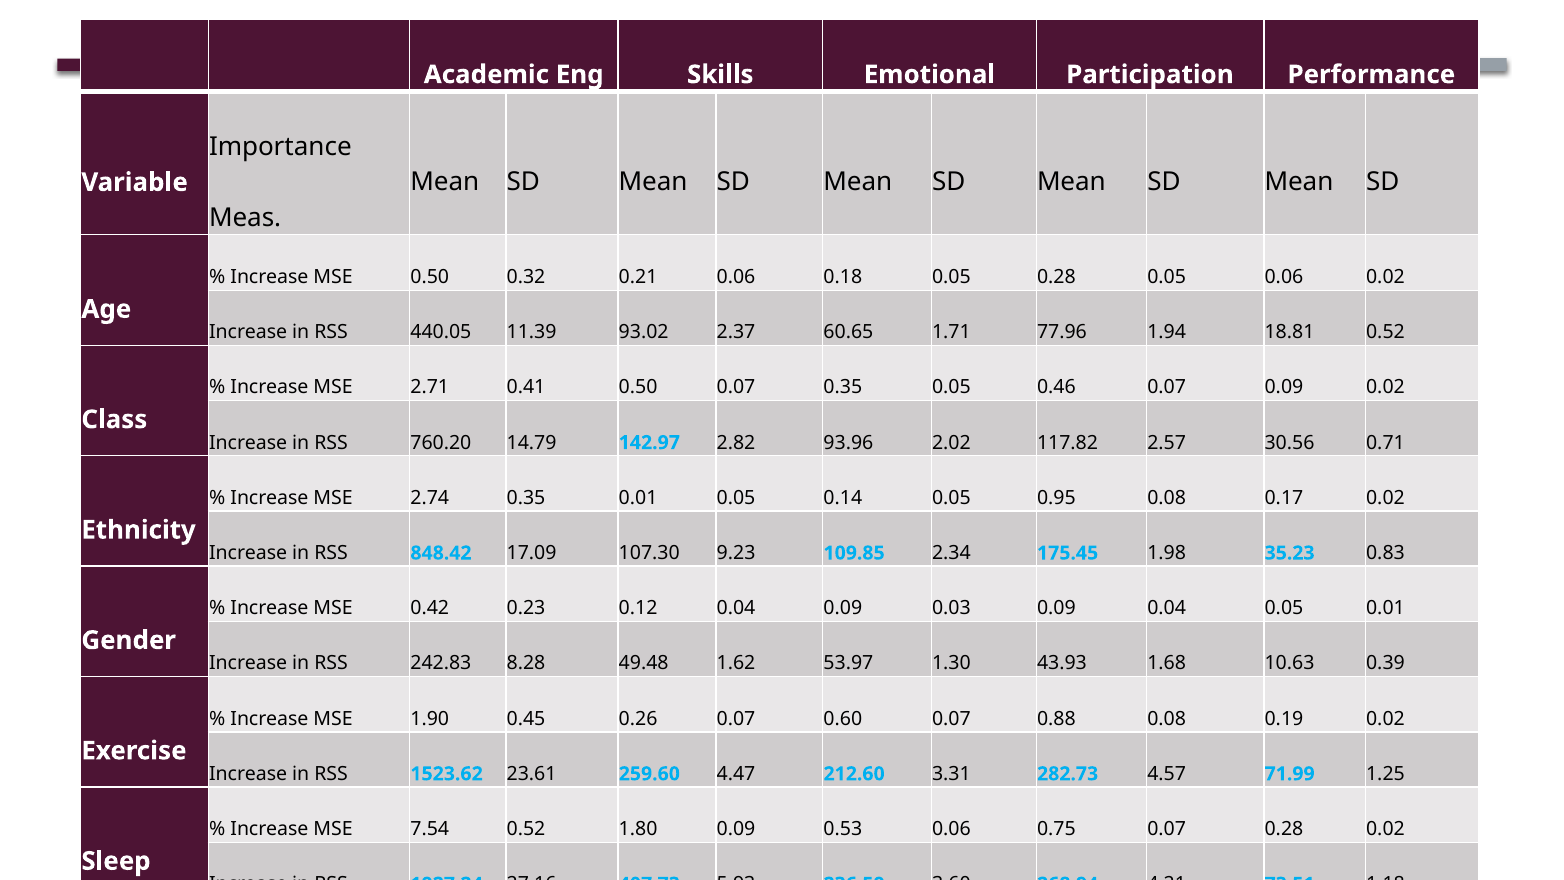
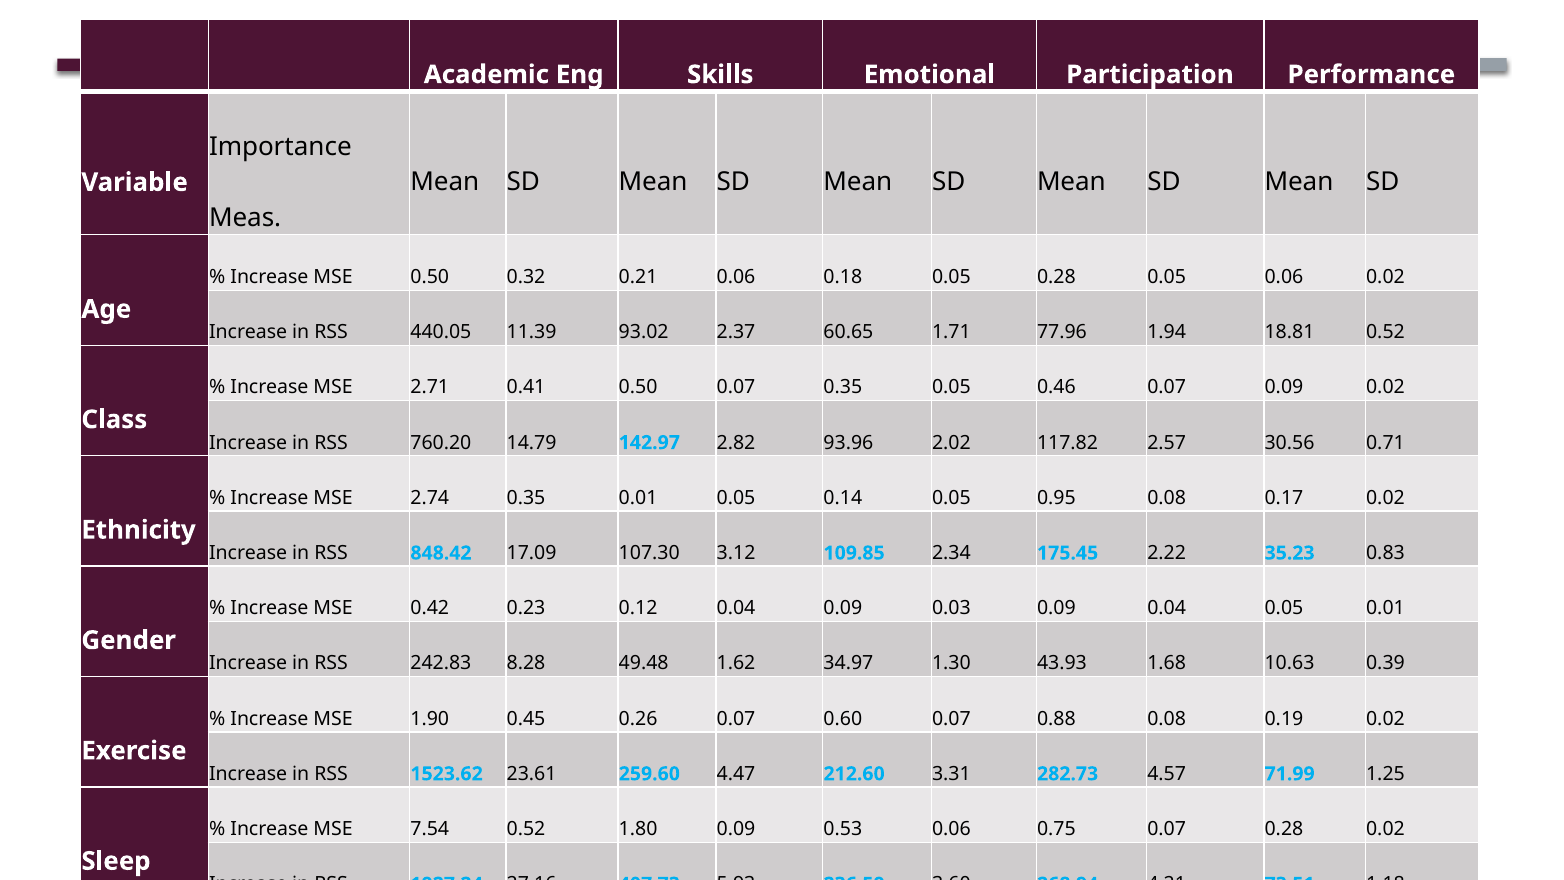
9.23: 9.23 -> 3.12 (736, 553)
1.98: 1.98 -> 2.22 (1167, 553)
53.97: 53.97 -> 34.97 (848, 663)
